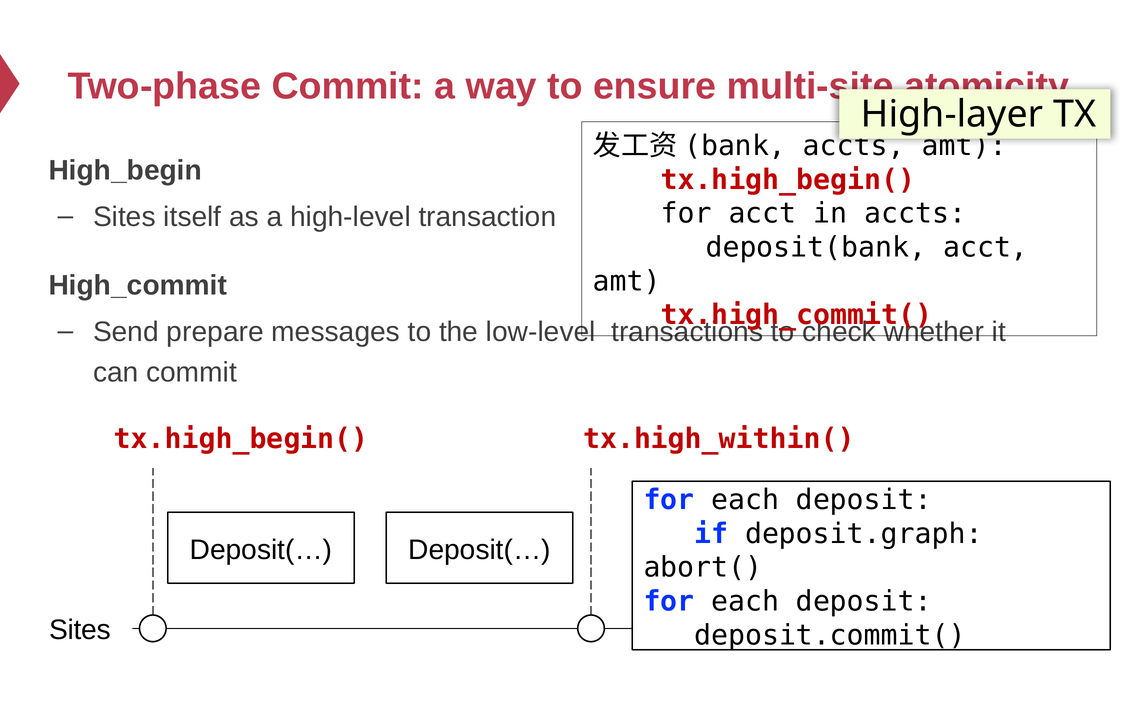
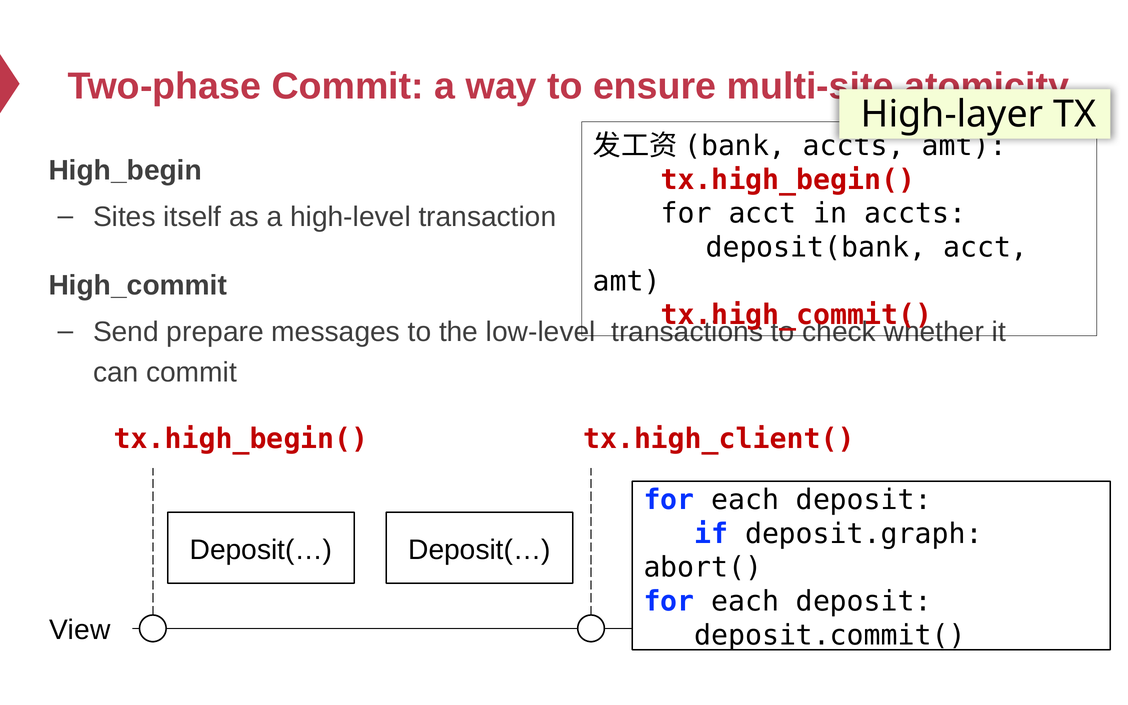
tx.high_within(: tx.high_within( -> tx.high_client( (719, 439)
Sites: Sites -> View (80, 630)
